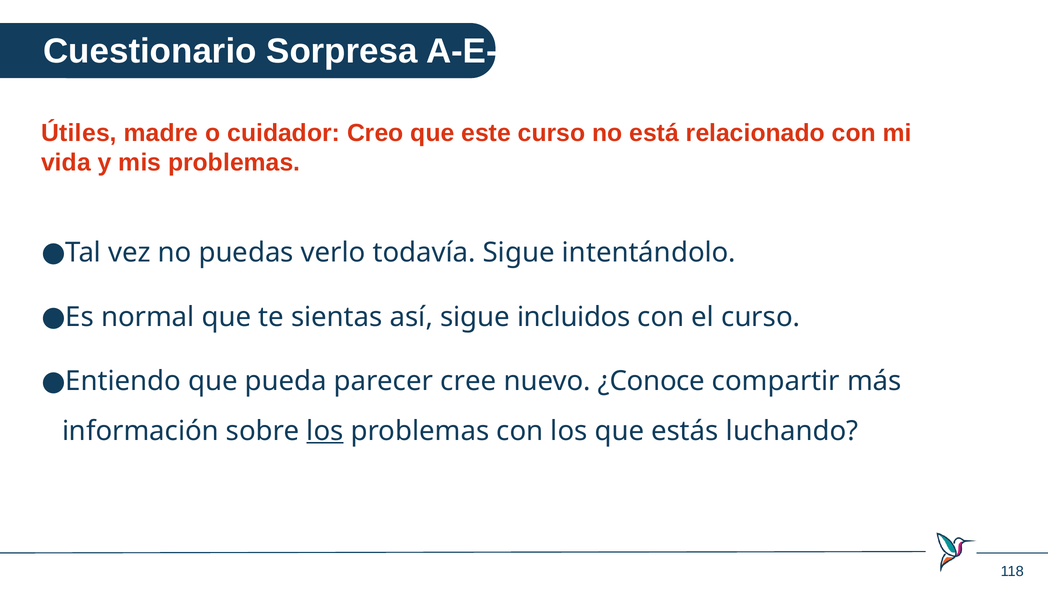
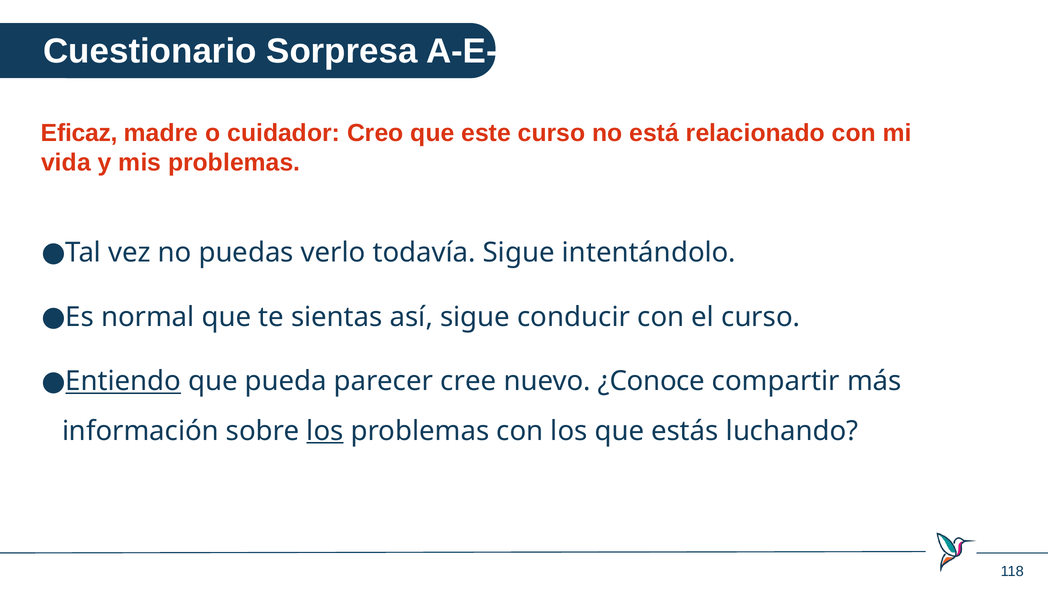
Útiles: Útiles -> Eficaz (79, 133)
incluidos: incluidos -> conducir (574, 317)
Entiendo underline: none -> present (123, 382)
